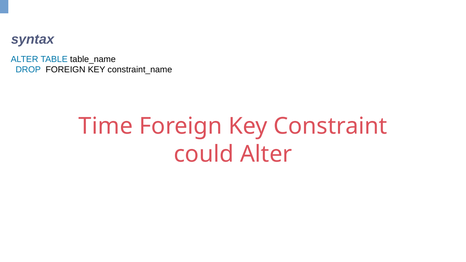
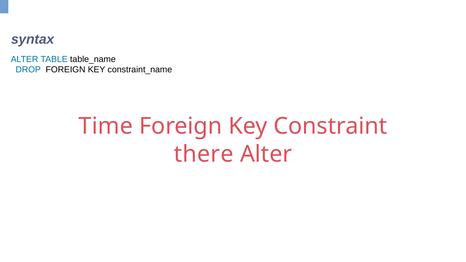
could: could -> there (204, 154)
